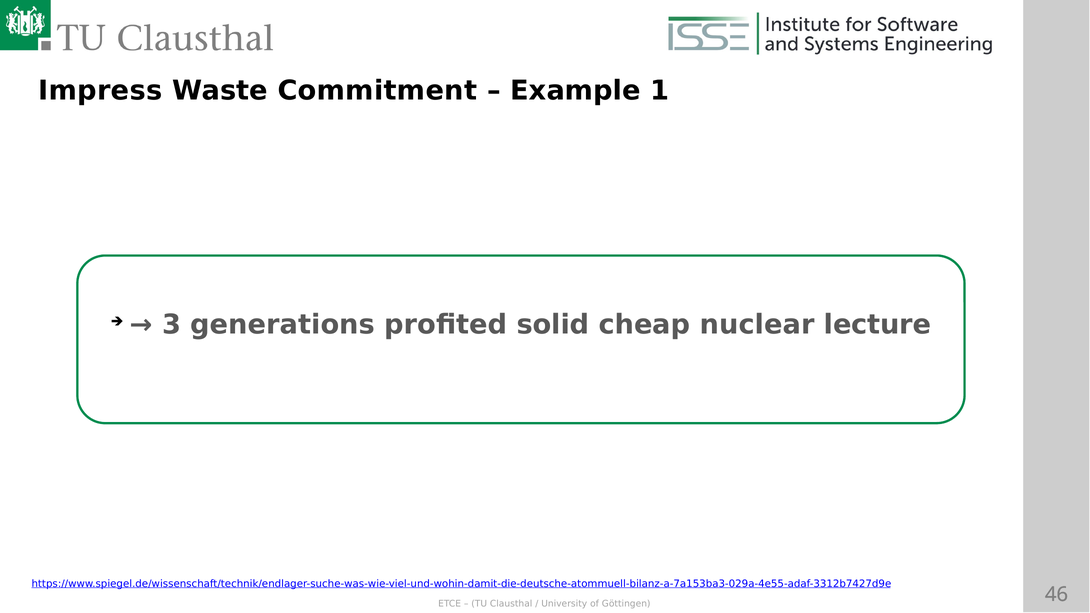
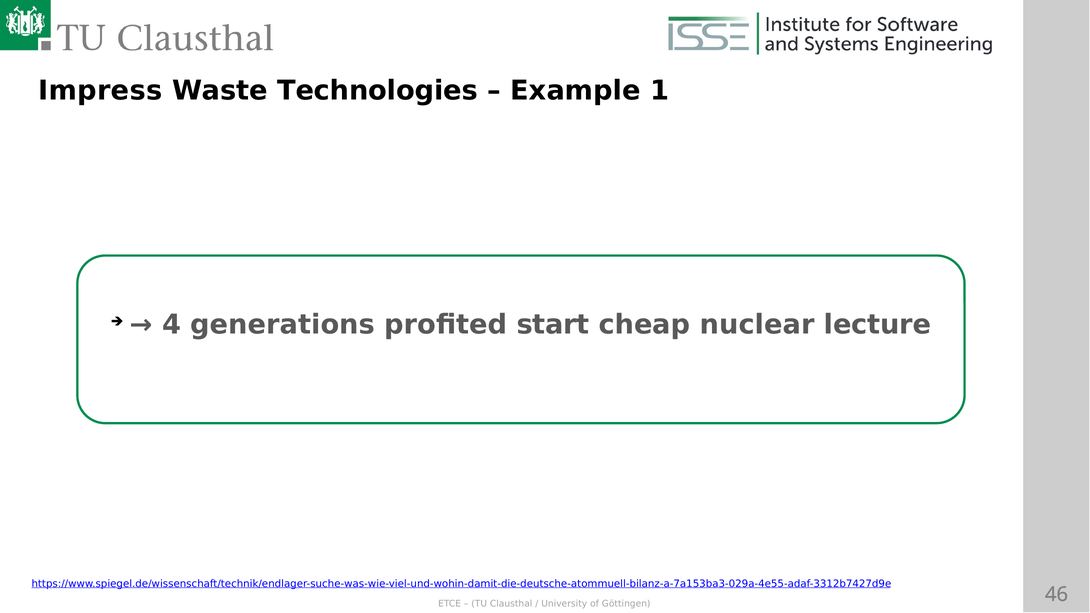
Commitment: Commitment -> Technologies (377, 91)
3: 3 -> 4 (172, 325)
solid: solid -> start (553, 325)
